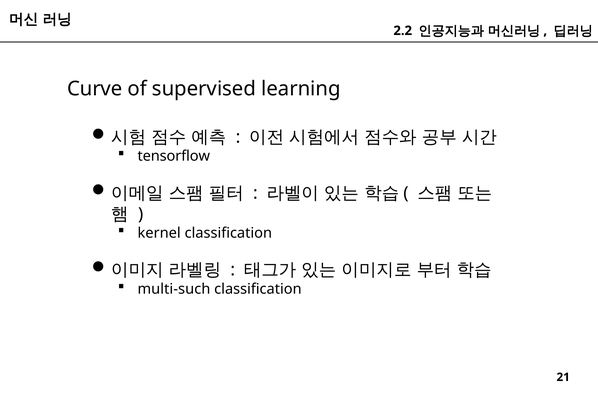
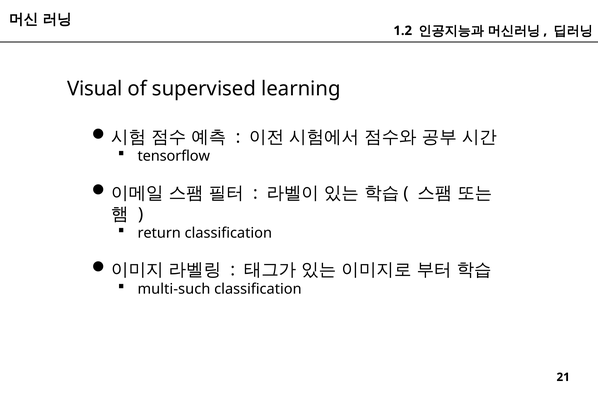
2.2: 2.2 -> 1.2 (403, 31)
Curve: Curve -> Visual (95, 89)
kernel: kernel -> return (159, 233)
